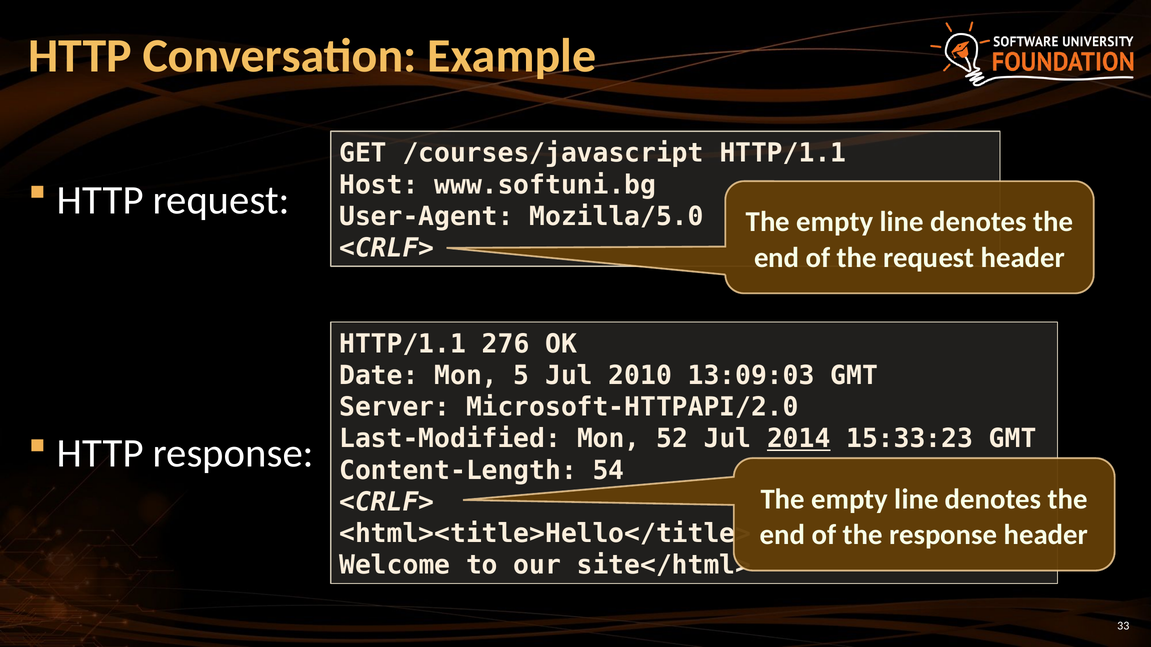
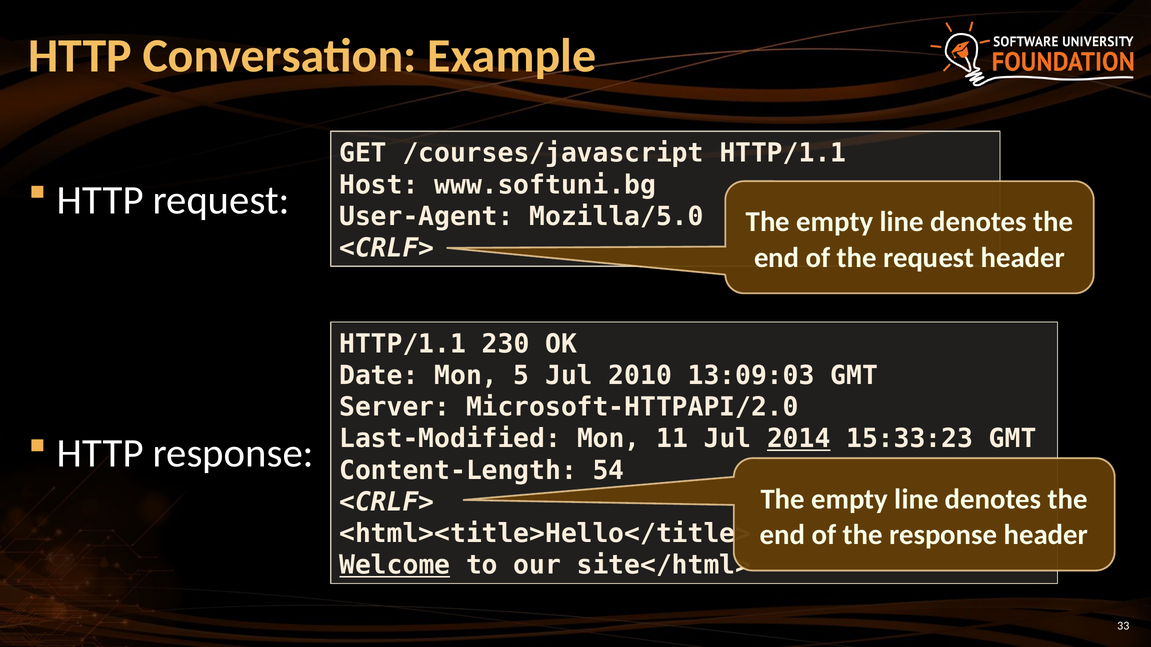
276: 276 -> 230 (506, 344)
52: 52 -> 11 (672, 439)
Welcome underline: none -> present (395, 566)
